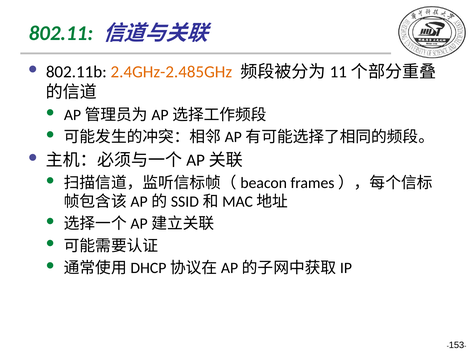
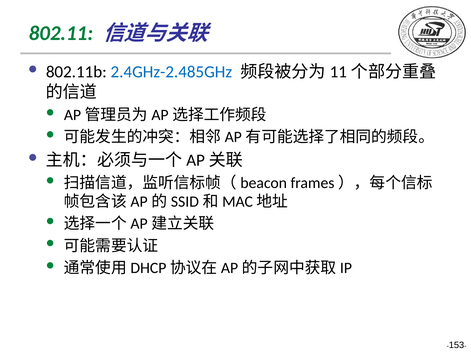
2.4GHz-2.485GHz colour: orange -> blue (171, 72)
